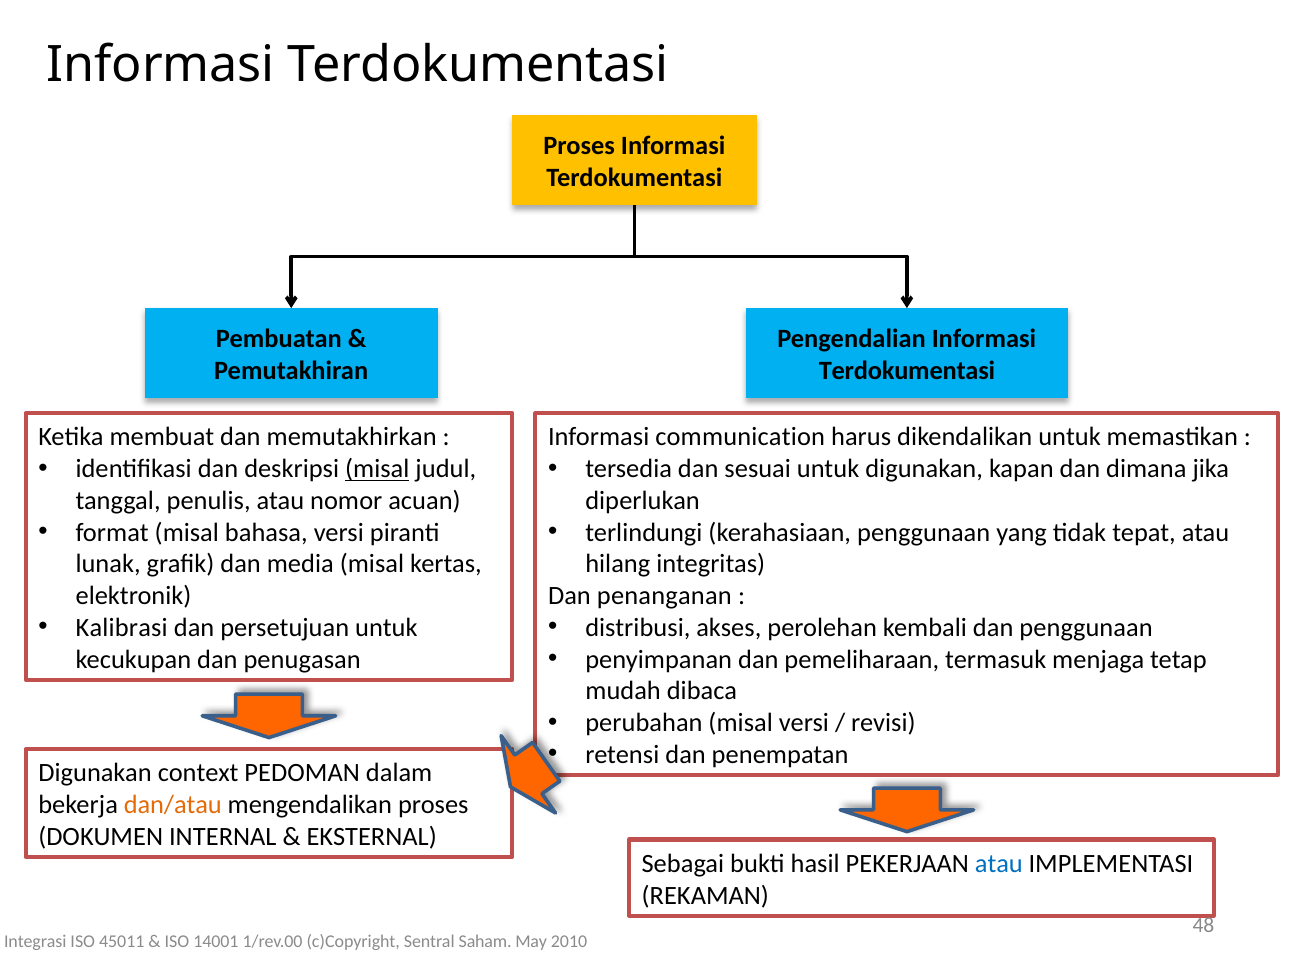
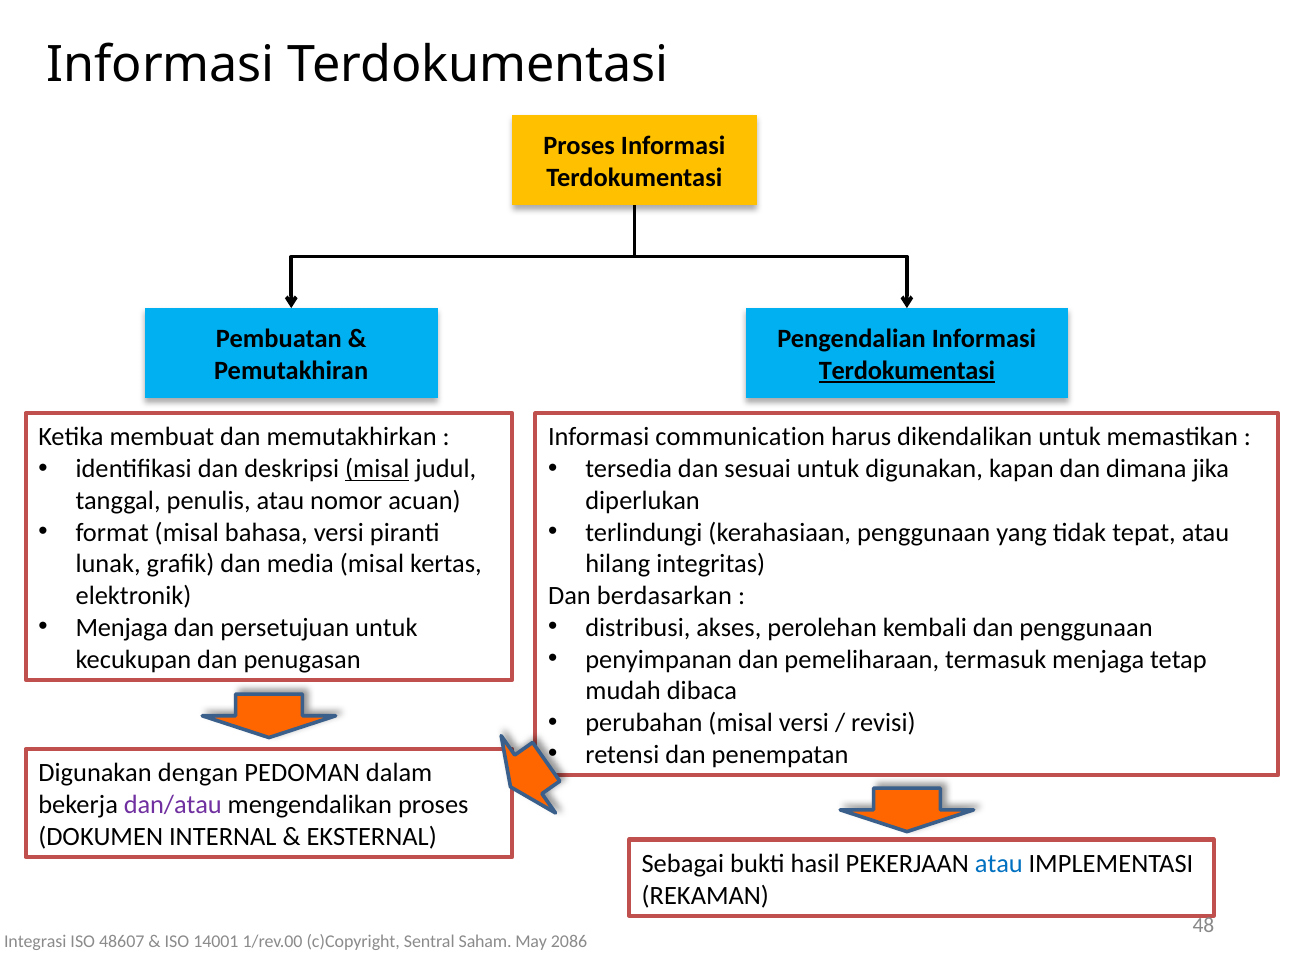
Terdokumentasi underline: none -> present (907, 371)
penanganan: penanganan -> berdasarkan (664, 596)
Kalibrasi: Kalibrasi -> Menjaga (122, 628)
context: context -> dengan (198, 773)
dan/atau colour: orange -> purple (173, 805)
45011: 45011 -> 48607 (122, 942)
2010: 2010 -> 2086 (569, 942)
